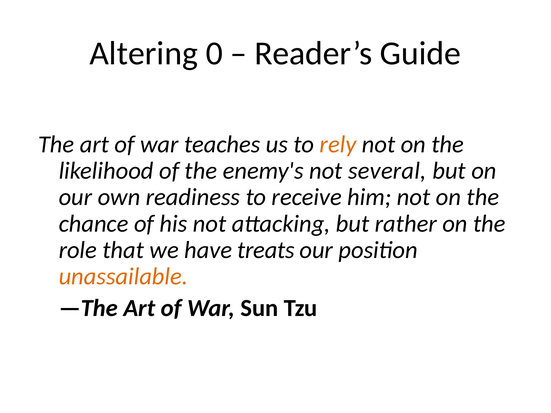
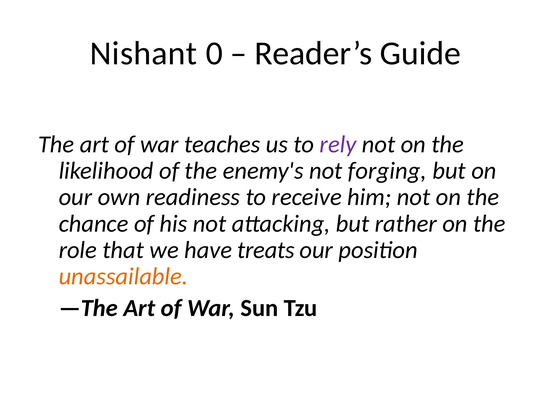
Altering: Altering -> Nishant (144, 53)
rely colour: orange -> purple (338, 144)
several: several -> forging (387, 171)
